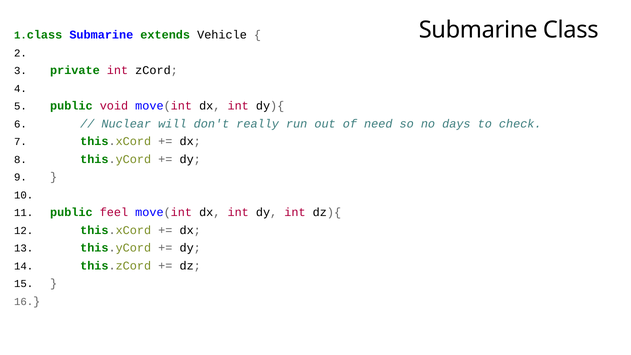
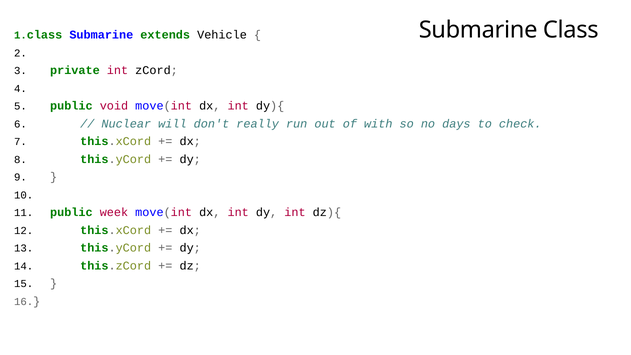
need: need -> with (378, 124)
feel: feel -> week (114, 212)
